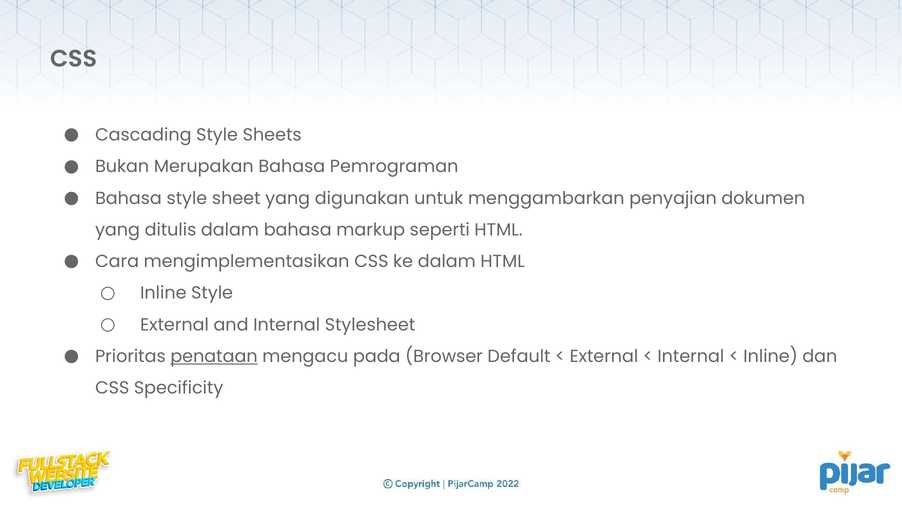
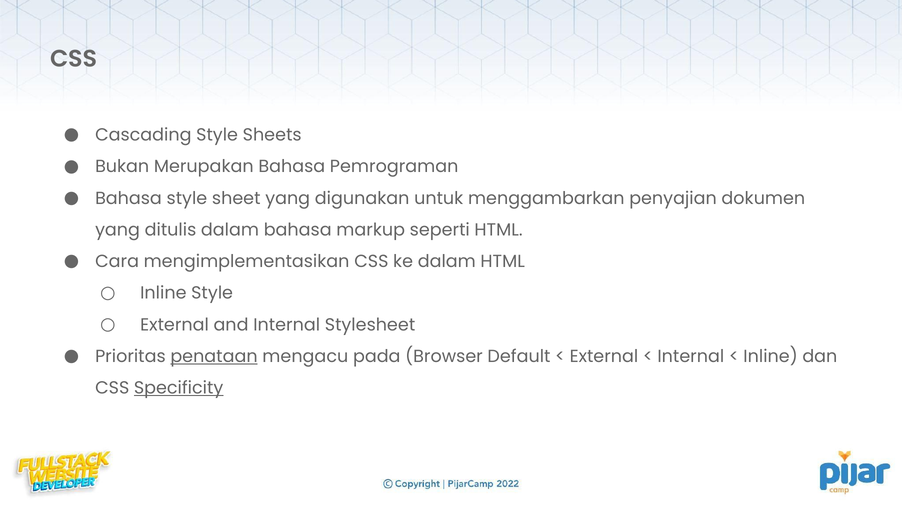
Specificity underline: none -> present (179, 388)
